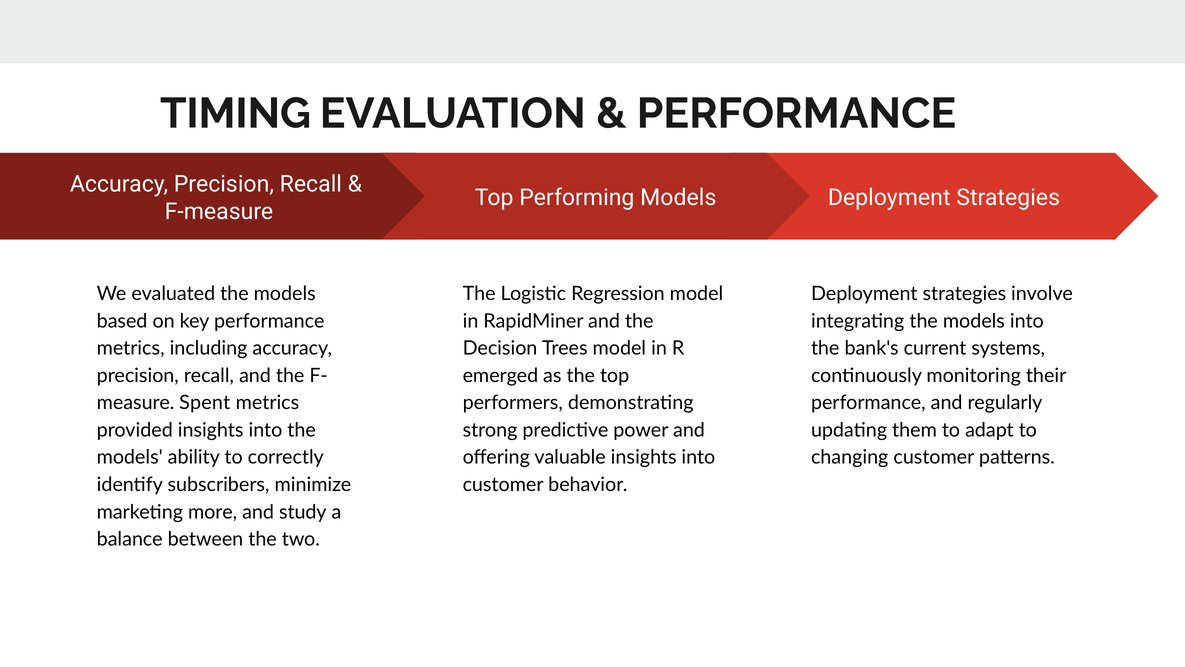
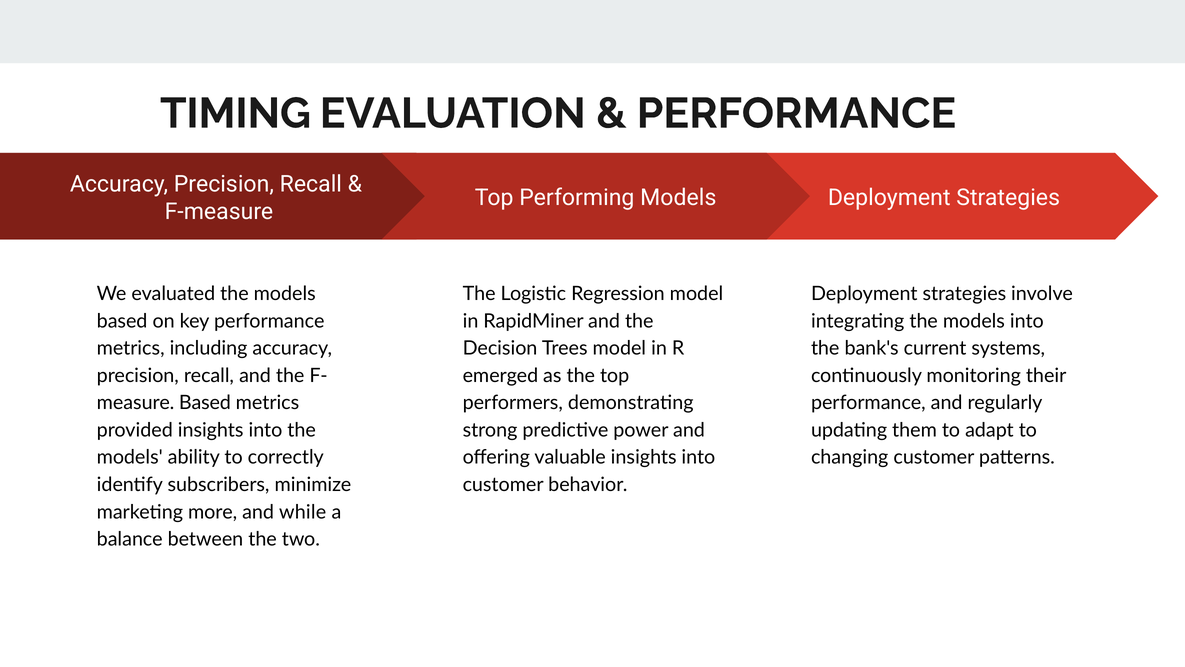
Spent: Spent -> Based (205, 403)
study: study -> while (303, 512)
